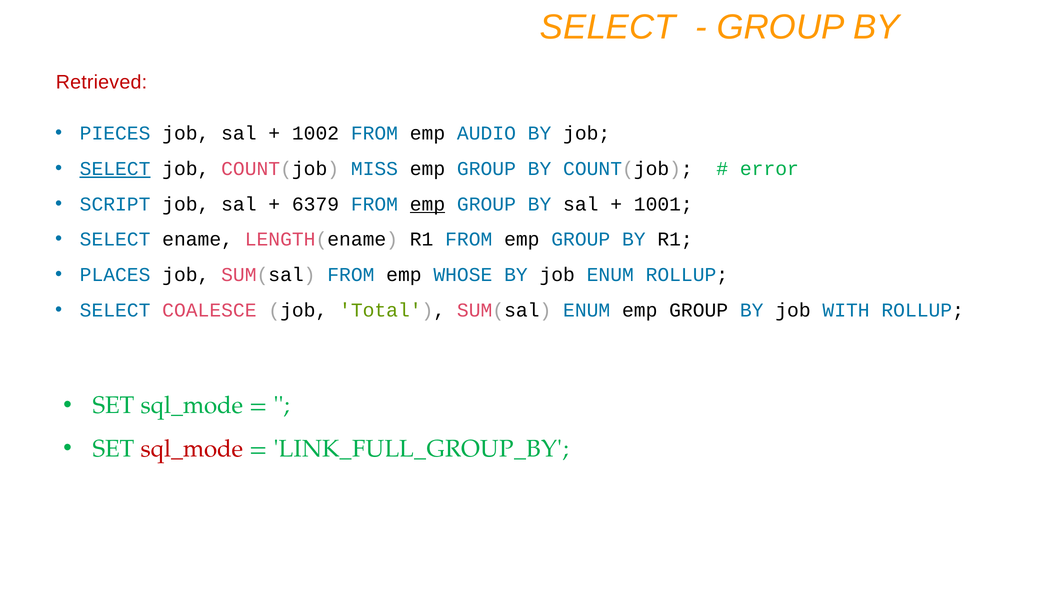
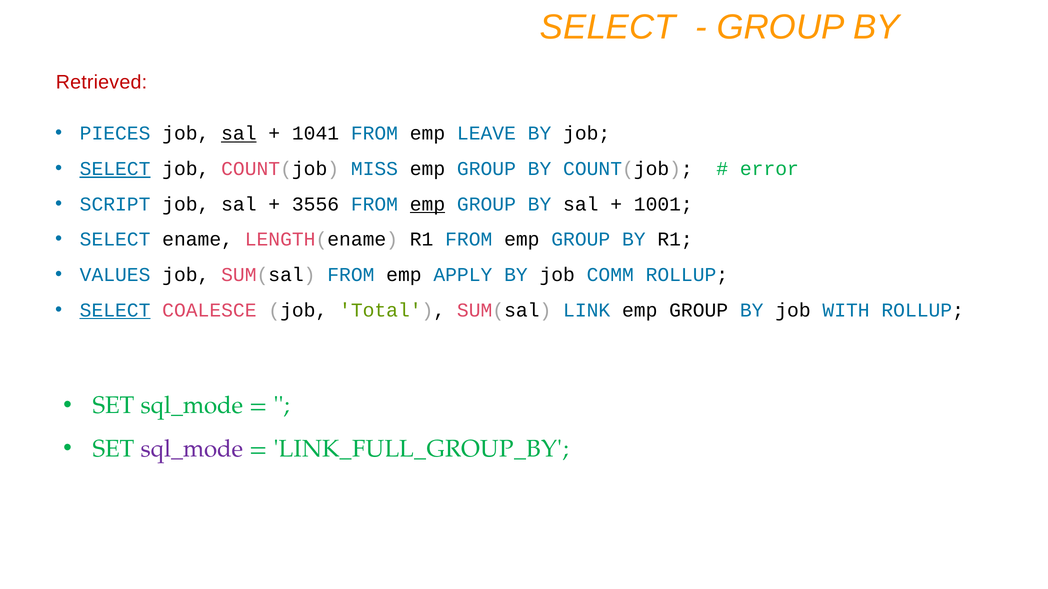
sal underline: none -> present (239, 134)
1002: 1002 -> 1041 (316, 134)
AUDIO: AUDIO -> LEAVE (486, 134)
6379: 6379 -> 3556 (316, 204)
PLACES: PLACES -> VALUES (115, 275)
WHOSE: WHOSE -> APPLY (463, 275)
job ENUM: ENUM -> COMM (610, 275)
SELECT underline: none -> present (115, 310)
SUM(sal ENUM: ENUM -> LINK (587, 310)
sql_mode colour: red -> purple (192, 449)
